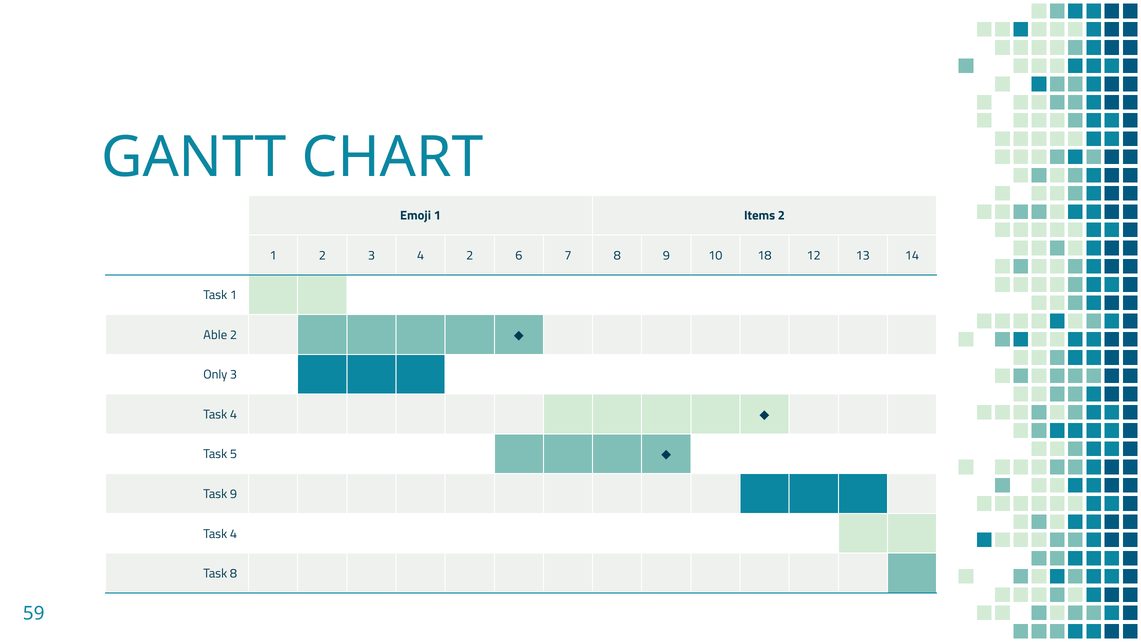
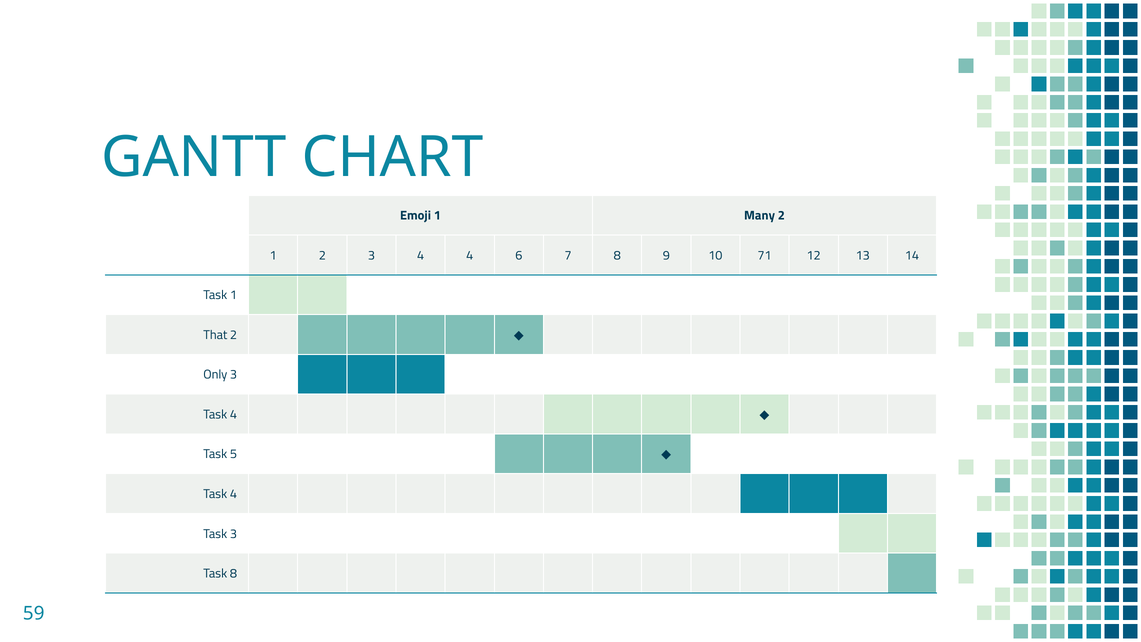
Items: Items -> Many (759, 216)
4 2: 2 -> 4 (470, 255)
18: 18 -> 71 (764, 255)
Able: Able -> That (215, 335)
9: 9 -> 4 (234, 494)
4: 4 -> 3 (234, 534)
